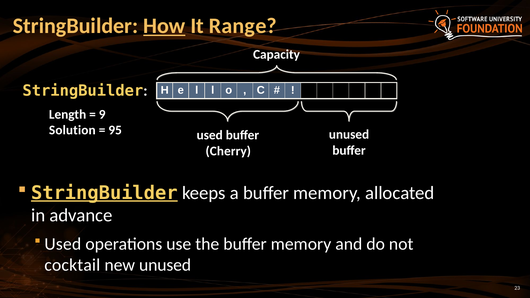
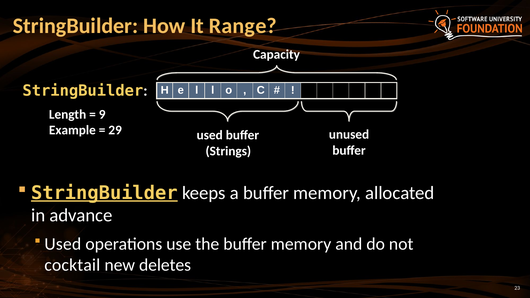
How underline: present -> none (164, 26)
Solution: Solution -> Example (72, 130)
95: 95 -> 29 (115, 130)
Cherry: Cherry -> Strings (228, 151)
new unused: unused -> deletes (165, 265)
